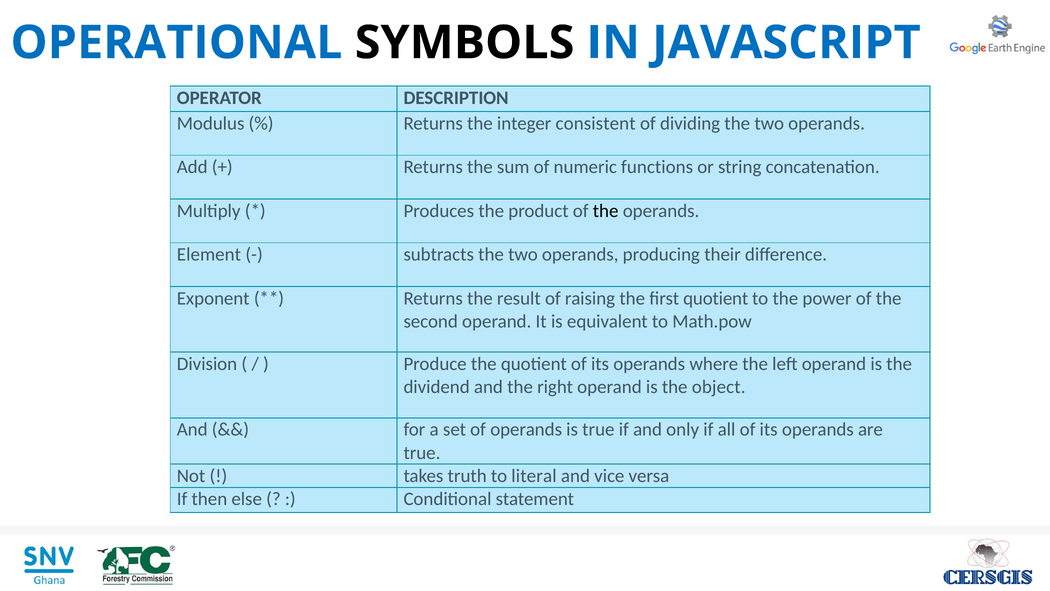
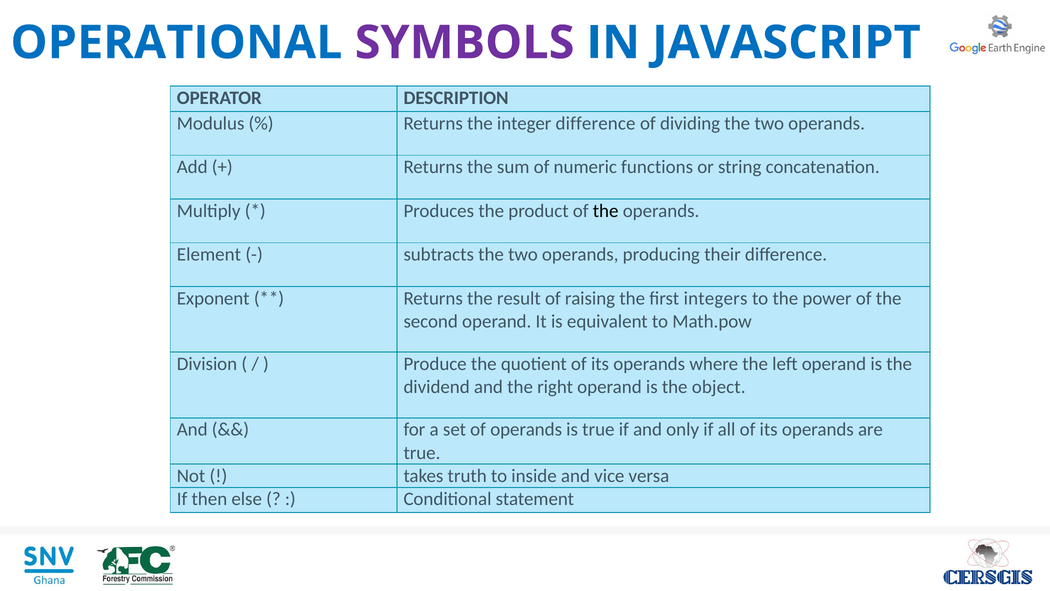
SYMBOLS colour: black -> purple (465, 43)
integer consistent: consistent -> difference (596, 123)
first quotient: quotient -> integers (716, 298)
literal: literal -> inside (534, 476)
